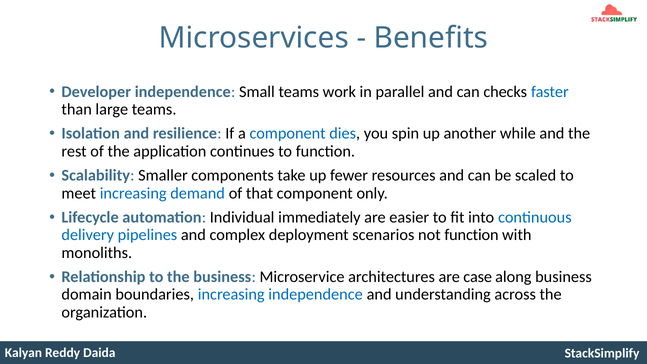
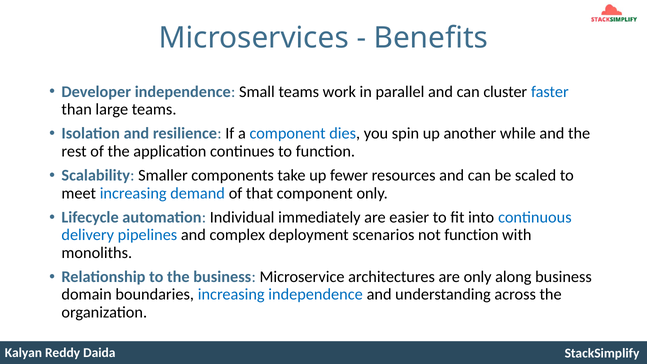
checks: checks -> cluster (505, 92)
are case: case -> only (478, 277)
